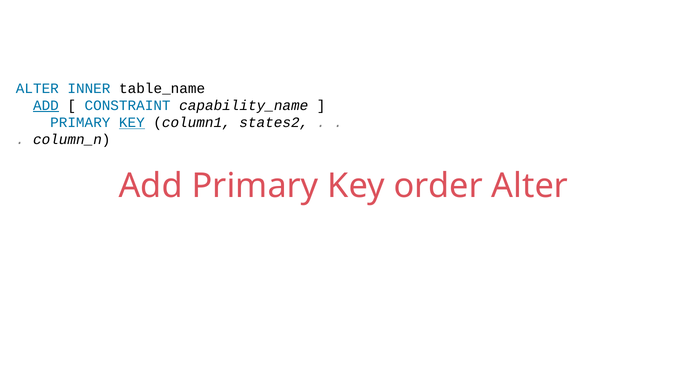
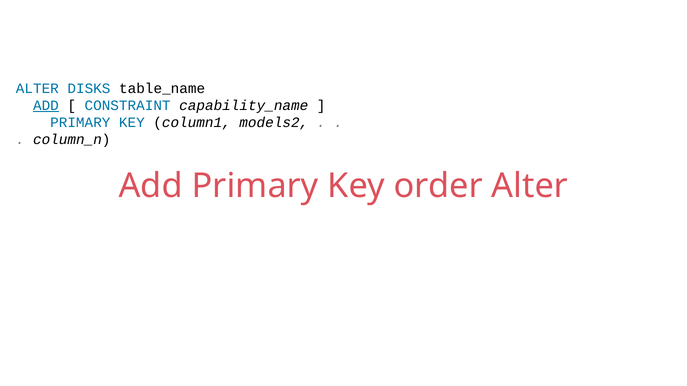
INNER: INNER -> DISKS (89, 88)
KEY underline: present -> none (132, 123)
states2: states2 -> models2 (274, 123)
